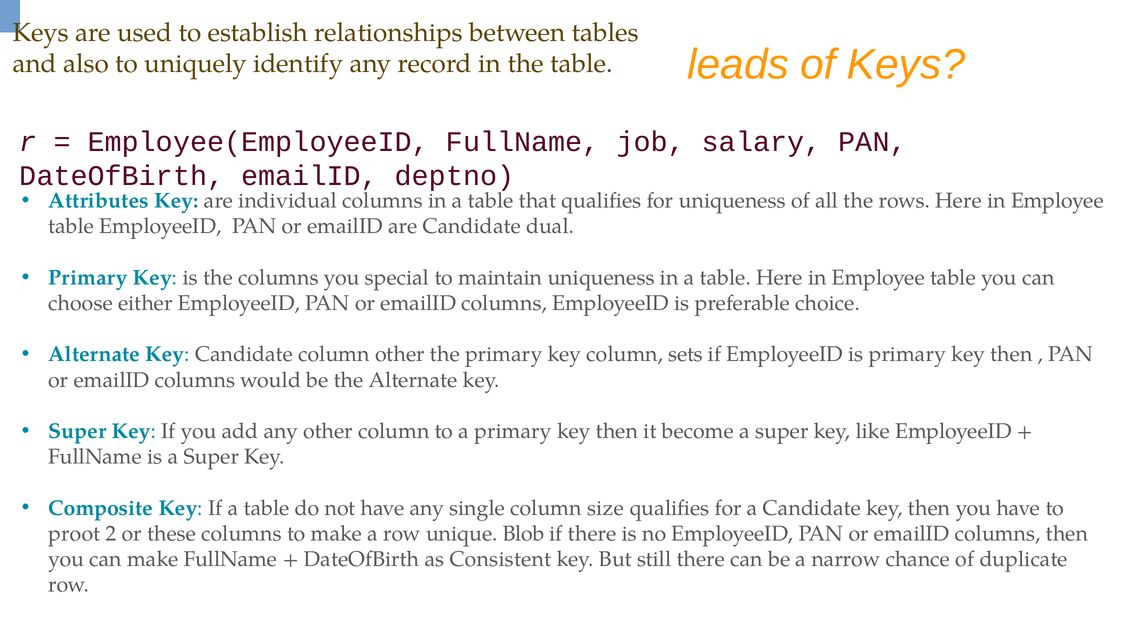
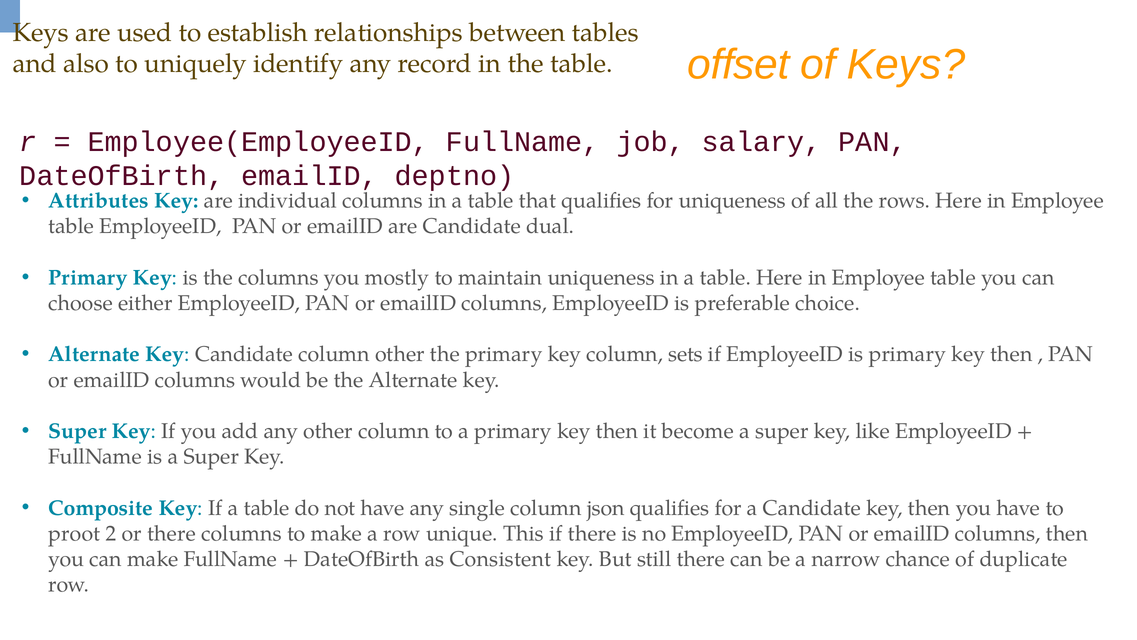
leads: leads -> offset (738, 65)
special: special -> mostly (397, 277)
size: size -> json (606, 508)
or these: these -> there (172, 533)
Blob: Blob -> This (523, 533)
